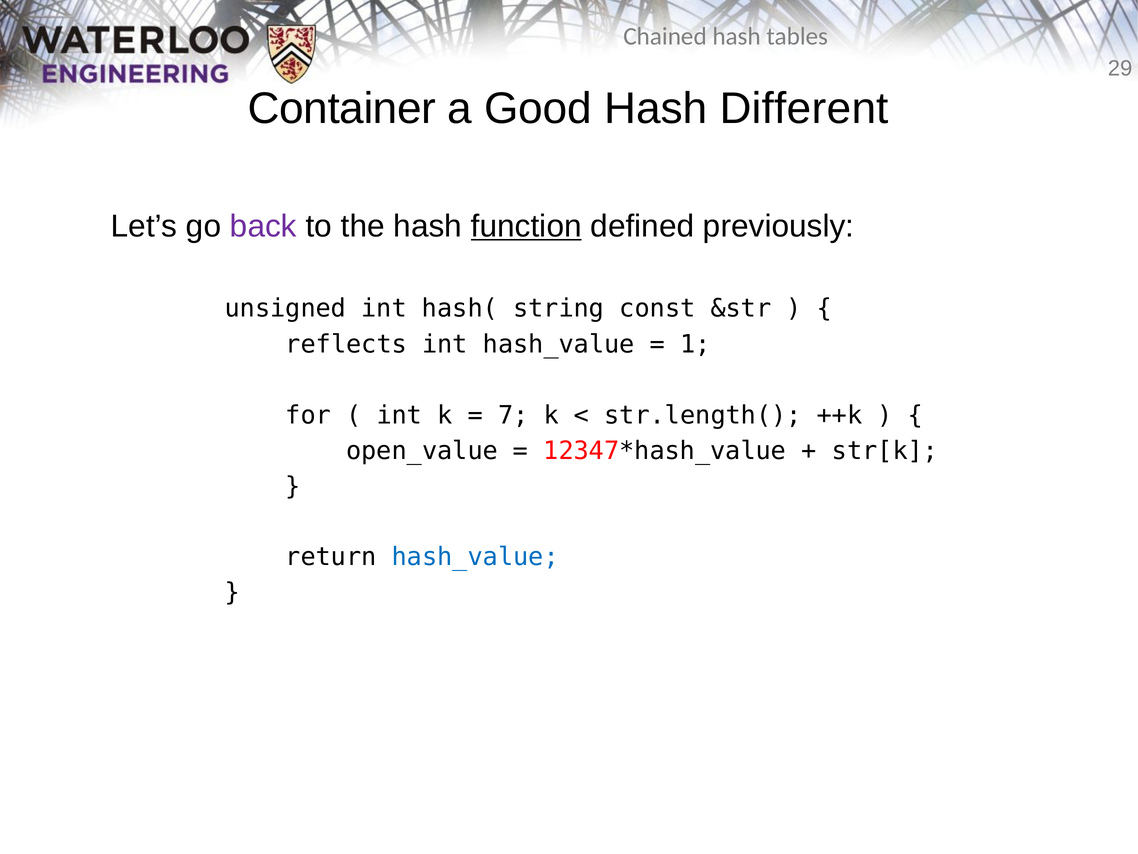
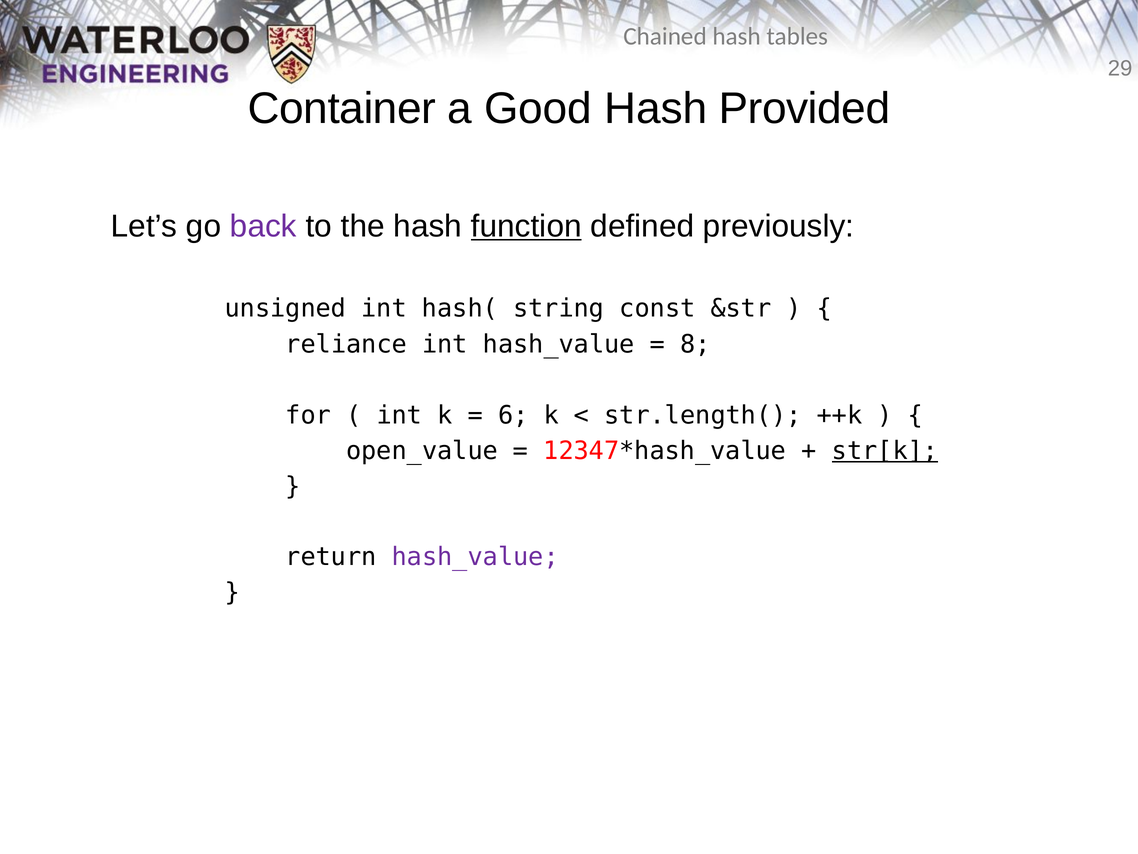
Different: Different -> Provided (804, 108)
reflects: reflects -> reliance (346, 344)
1: 1 -> 8 (695, 344)
7: 7 -> 6 (513, 415)
str[k underline: none -> present (885, 451)
hash_value colour: blue -> purple (475, 557)
